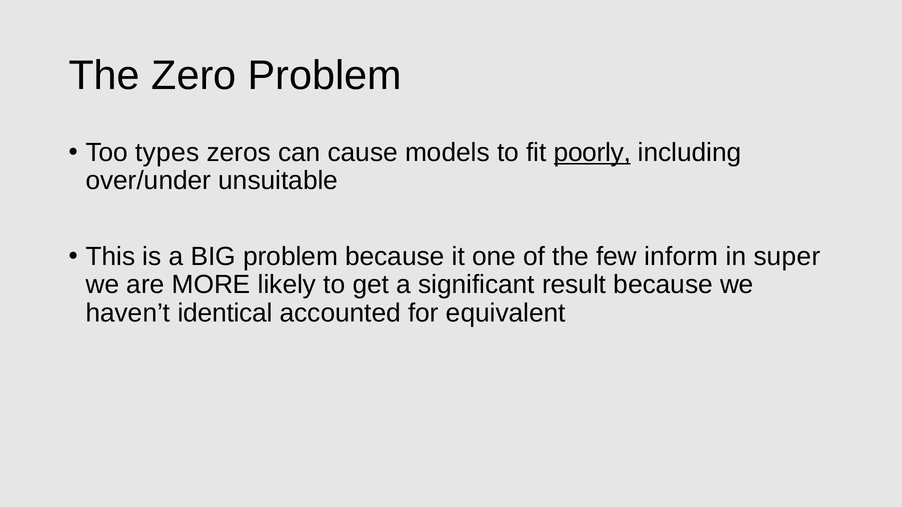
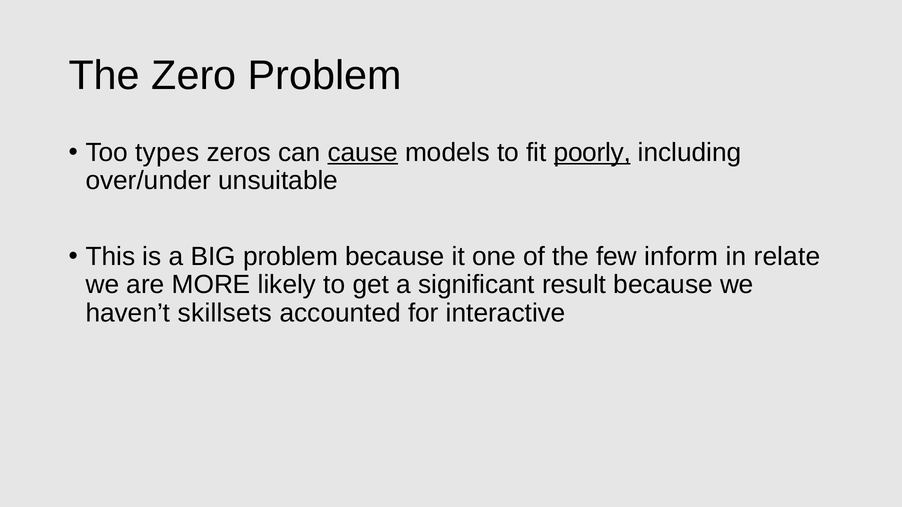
cause underline: none -> present (363, 153)
super: super -> relate (787, 257)
identical: identical -> skillsets (225, 313)
equivalent: equivalent -> interactive (506, 313)
